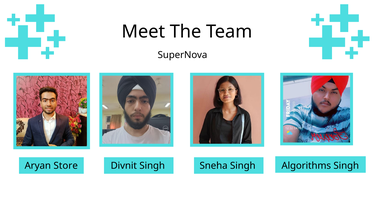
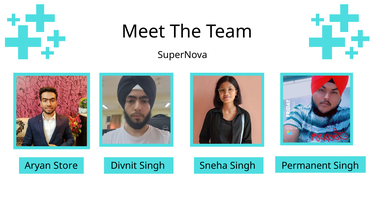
Algorithms: Algorithms -> Permanent (306, 166)
